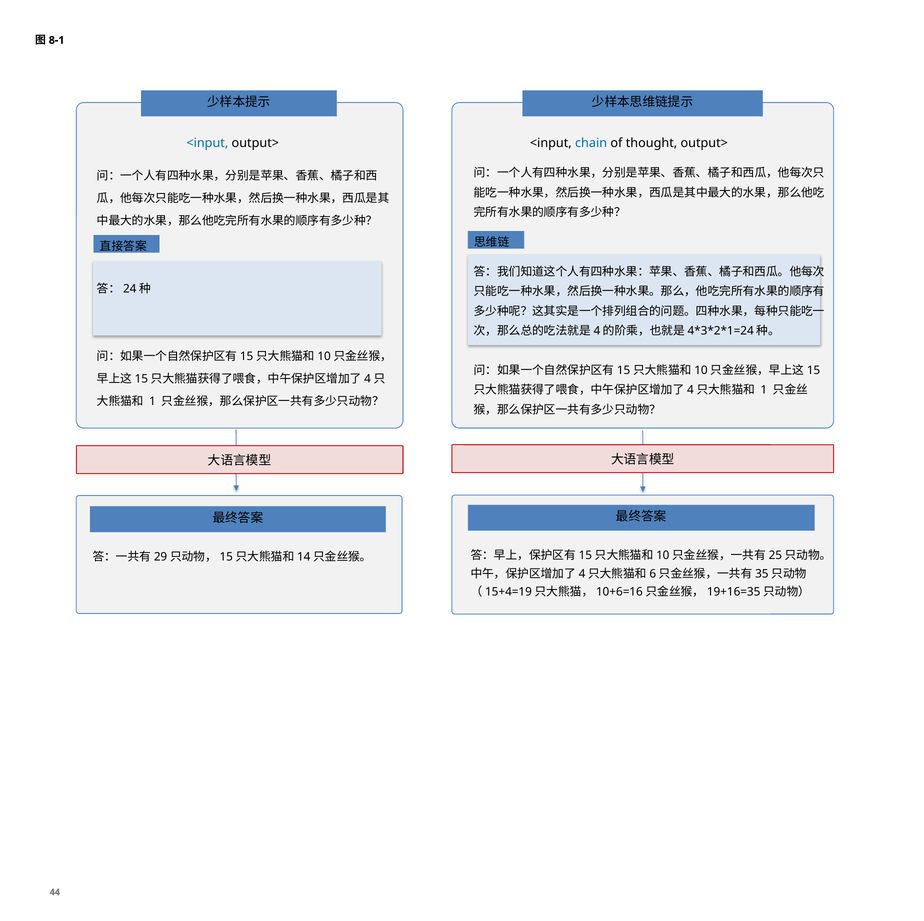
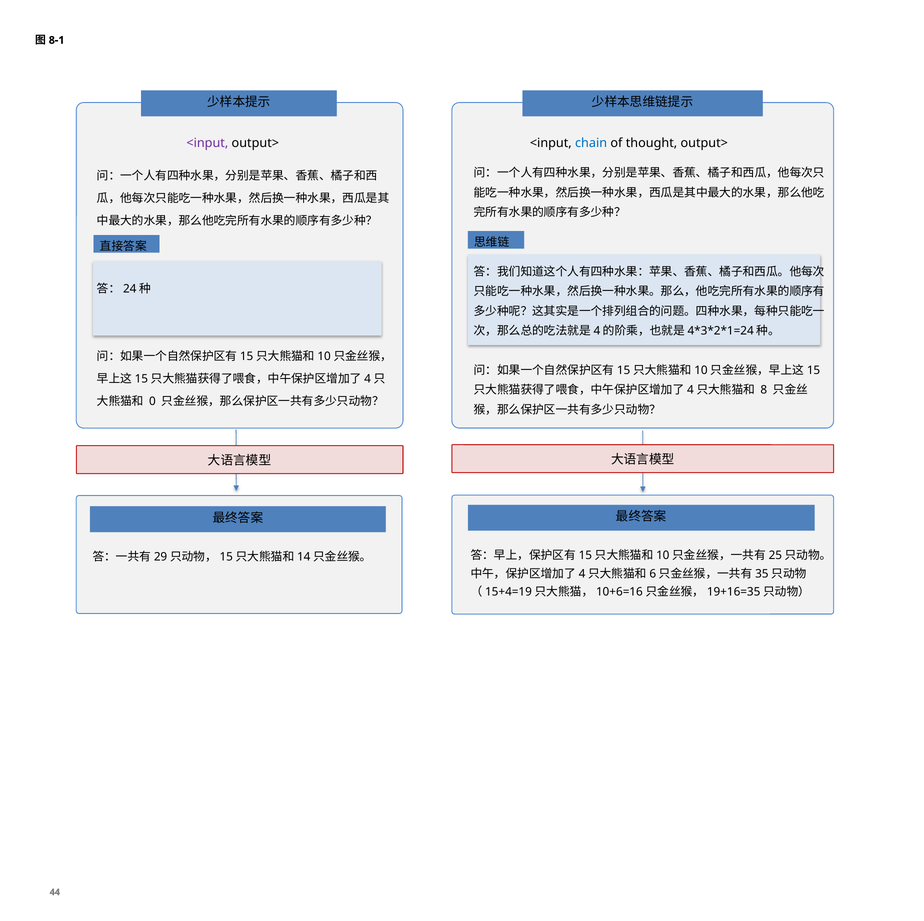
<input colour: blue -> purple (207, 143)
1: 1 -> 8 (764, 390)
1: 1 -> 0 (152, 401)
